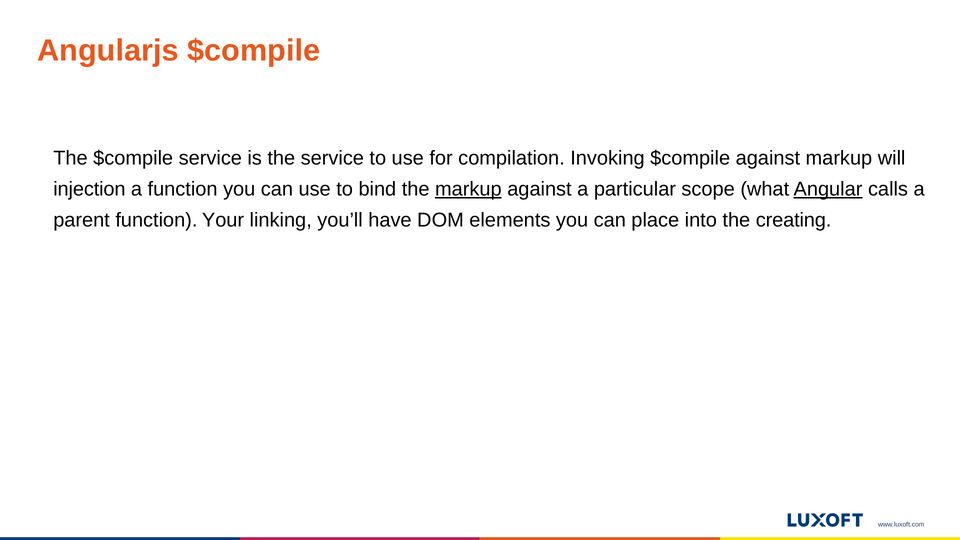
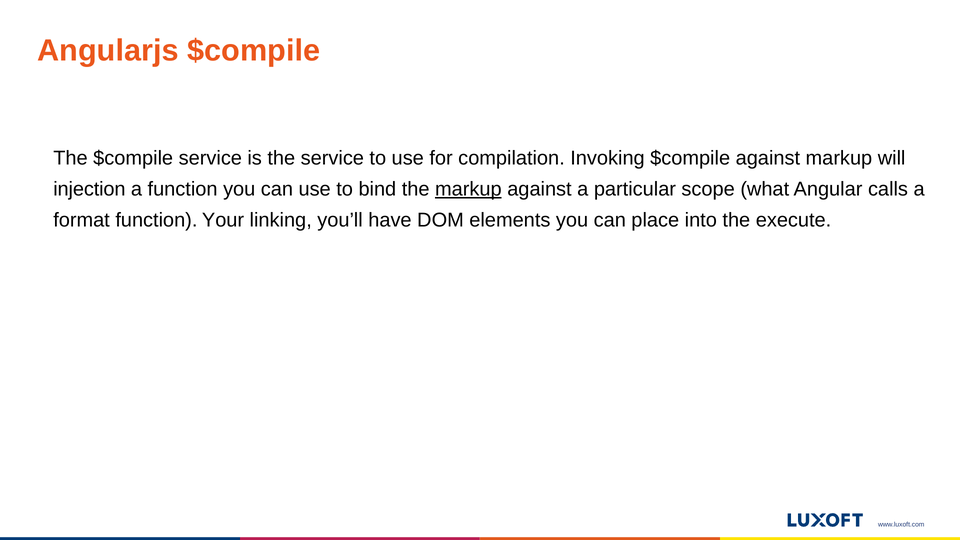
Angular underline: present -> none (828, 189)
parent: parent -> format (82, 220)
creating: creating -> execute (794, 220)
